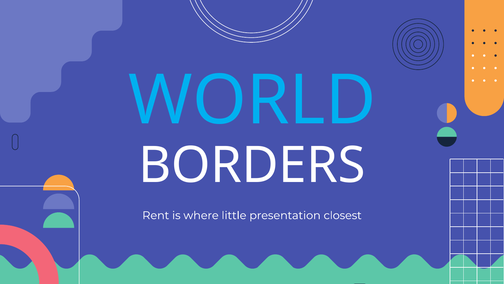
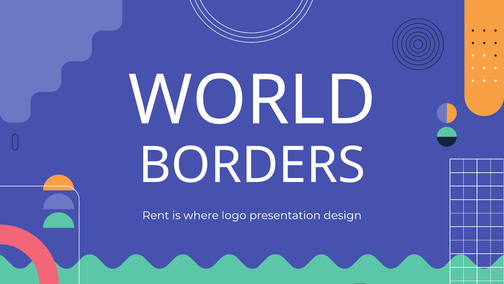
WORLD colour: light blue -> white (252, 100)
little: little -> logo (234, 215)
closest: closest -> design (343, 215)
